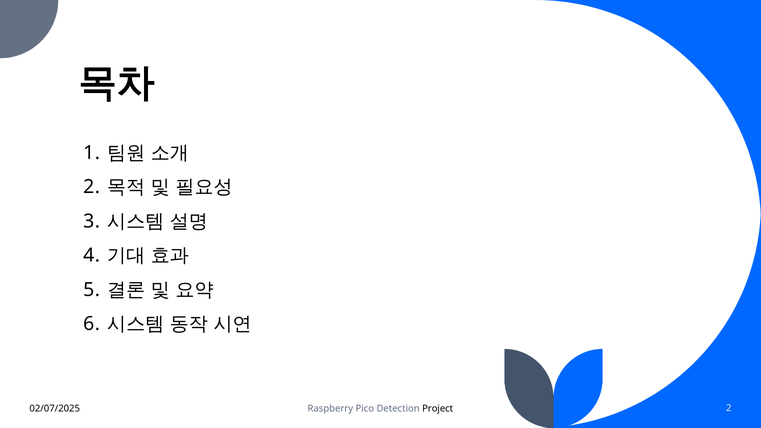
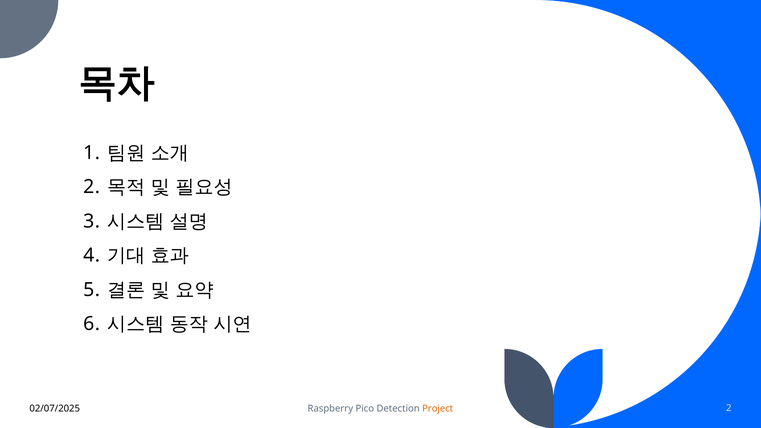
Project colour: black -> orange (438, 409)
